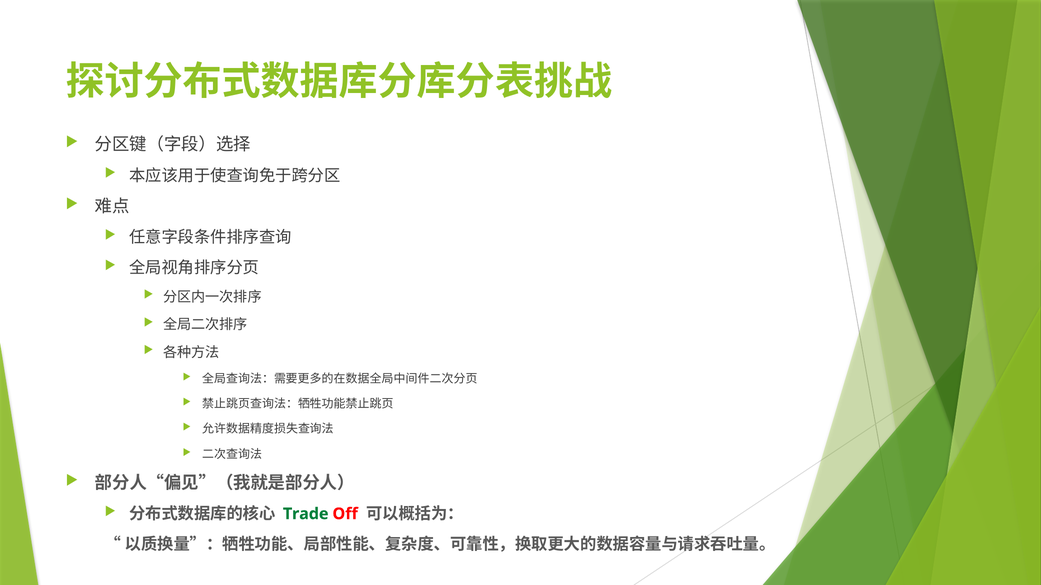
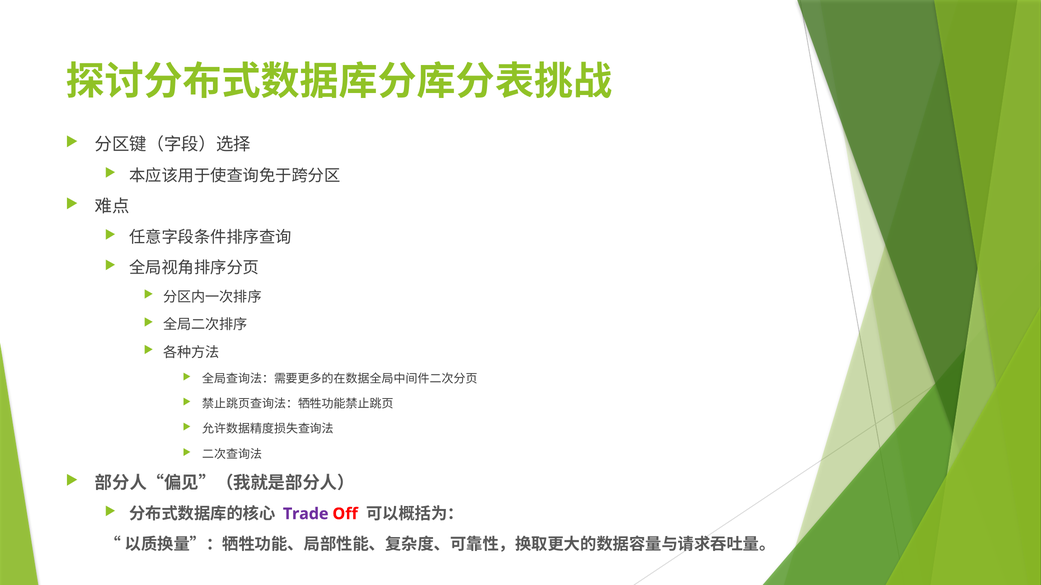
Trade colour: green -> purple (306, 514)
